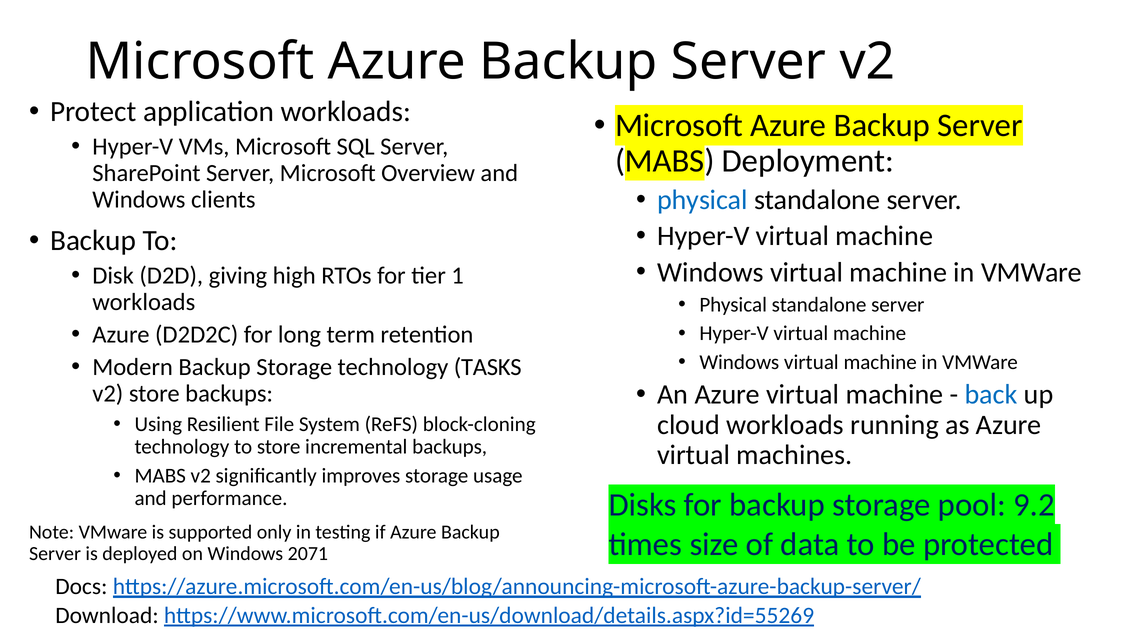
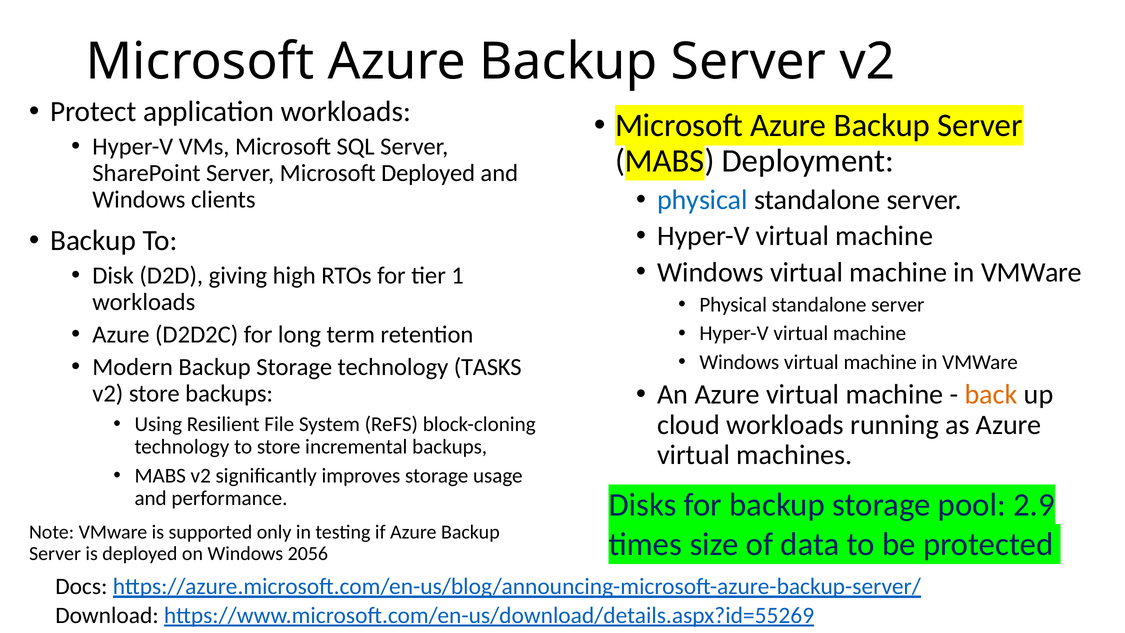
Microsoft Overview: Overview -> Deployed (428, 173)
back colour: blue -> orange (991, 394)
9.2: 9.2 -> 2.9 (1034, 505)
2071: 2071 -> 2056 (308, 554)
